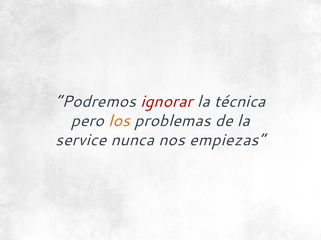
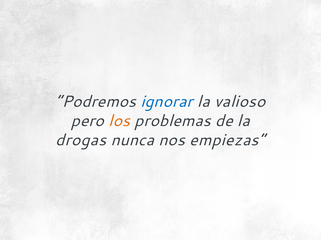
ignorar colour: red -> blue (167, 102)
técnica: técnica -> valioso (240, 102)
service: service -> drogas (81, 140)
